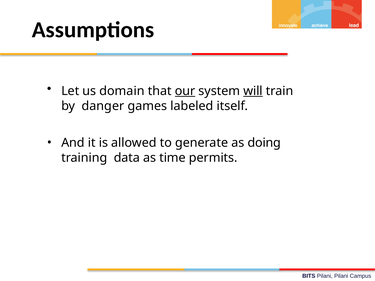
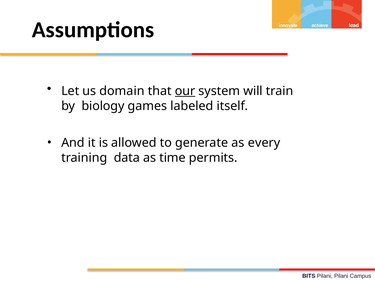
will underline: present -> none (253, 91)
danger: danger -> biology (103, 106)
doing: doing -> every (264, 143)
